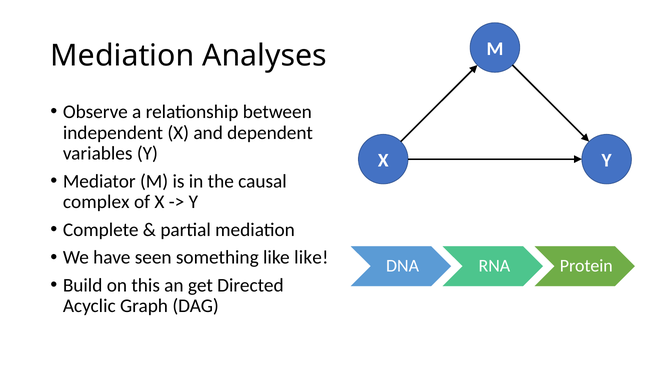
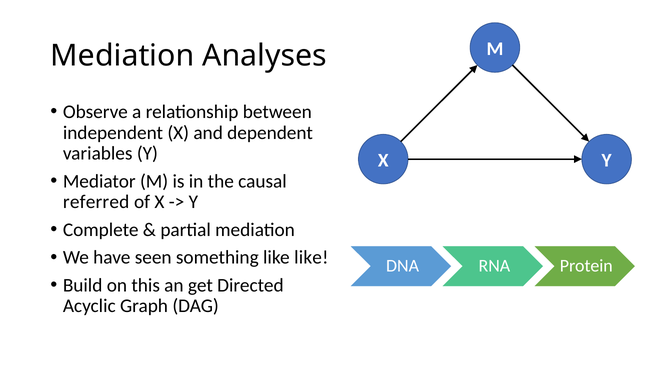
complex: complex -> referred (96, 202)
